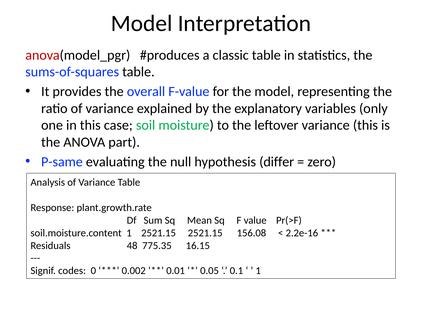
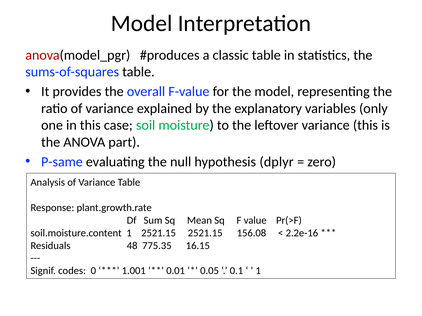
differ: differ -> dplyr (277, 162)
0.002: 0.002 -> 1.001 (134, 271)
